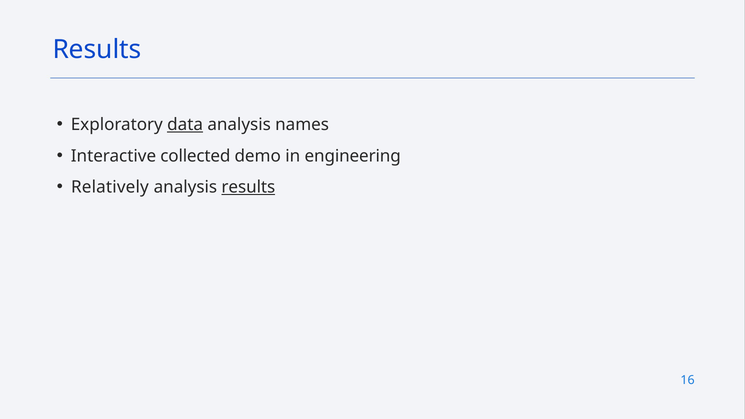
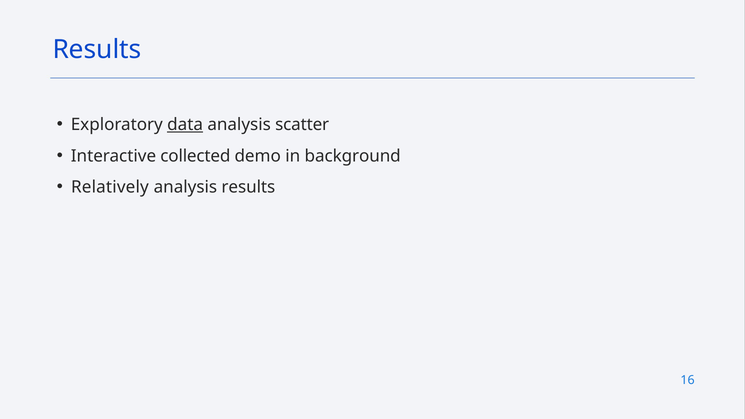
names: names -> scatter (302, 125)
engineering: engineering -> background (353, 156)
results underline: present -> none (248, 187)
